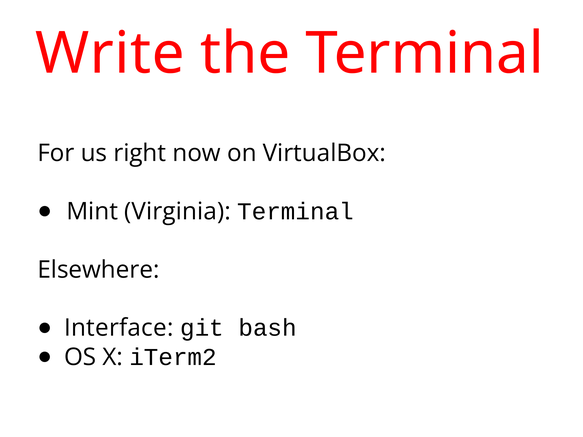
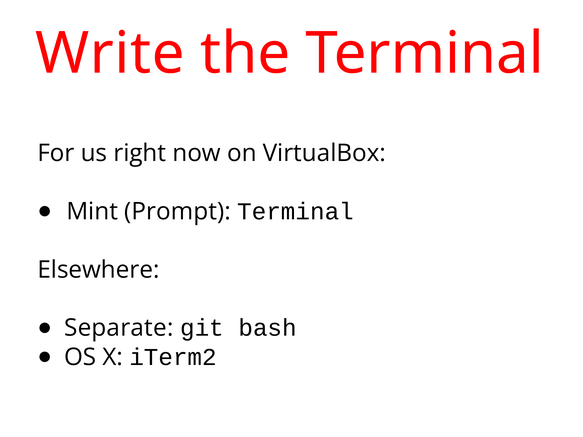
Virginia: Virginia -> Prompt (178, 212)
Interface: Interface -> Separate (119, 328)
